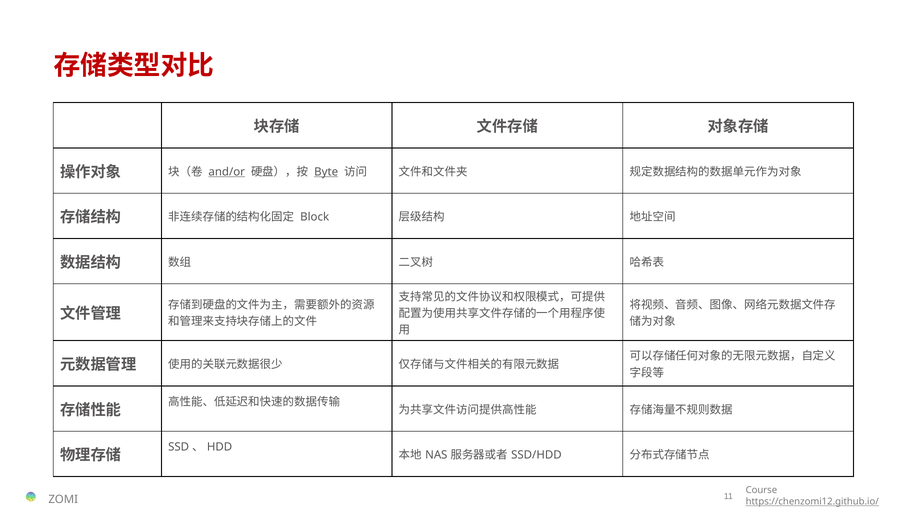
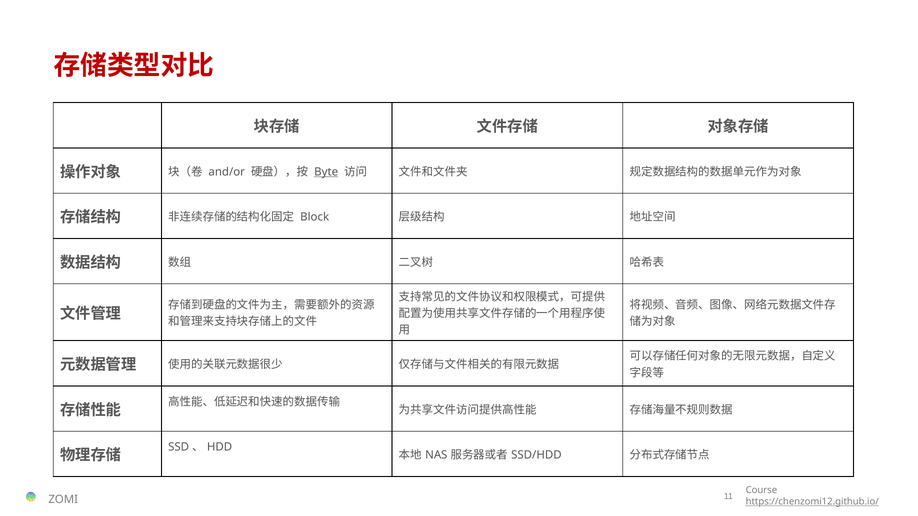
and/or underline: present -> none (227, 172)
